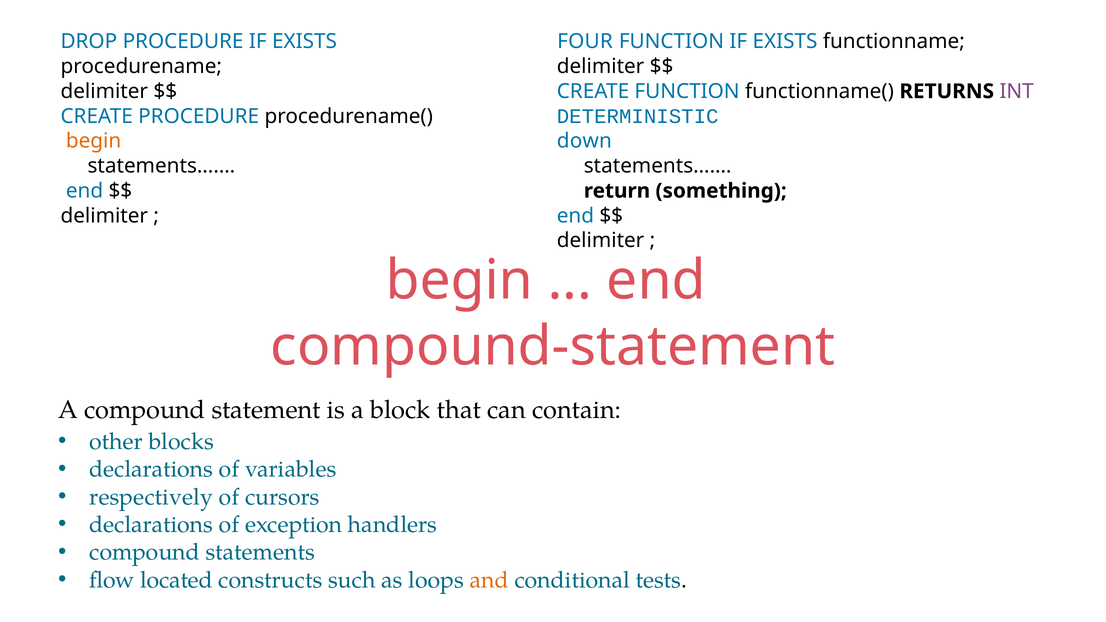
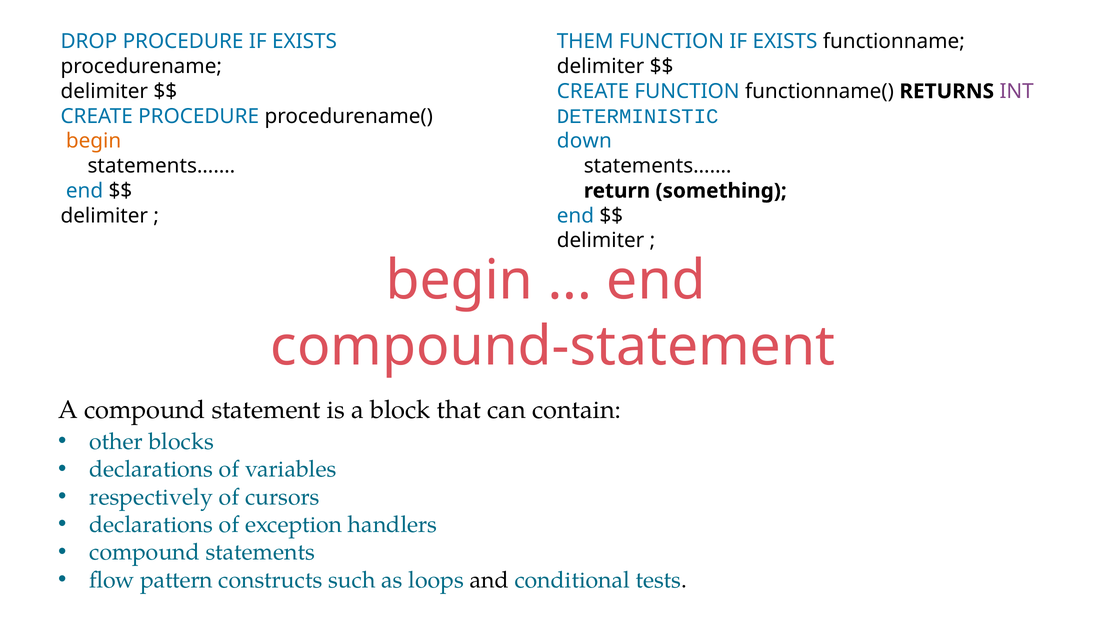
FOUR: FOUR -> THEM (585, 42)
located: located -> pattern (177, 580)
and colour: orange -> black (489, 580)
